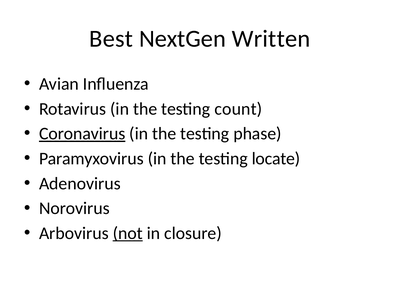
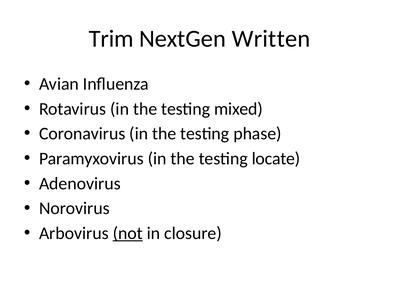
Best: Best -> Trim (111, 39)
count: count -> mixed (239, 109)
Coronavirus underline: present -> none (82, 134)
